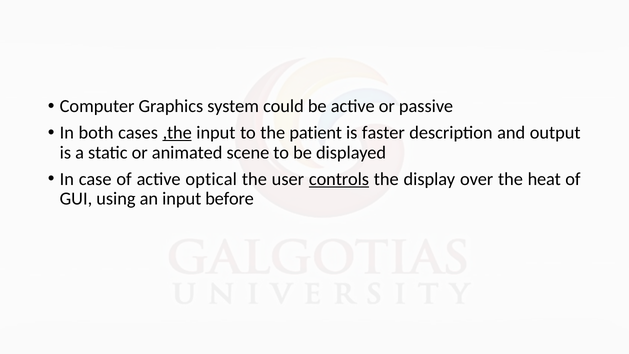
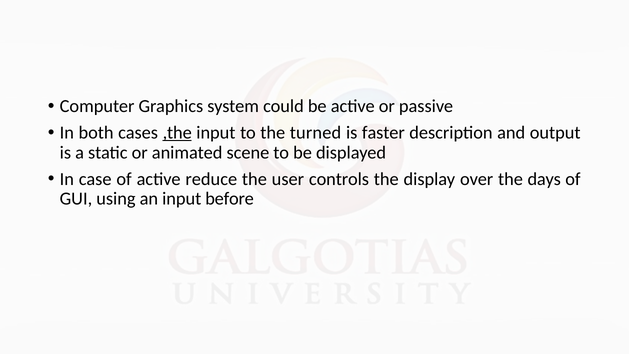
patient: patient -> turned (316, 133)
optical: optical -> reduce (211, 179)
controls underline: present -> none (339, 179)
heat: heat -> days (544, 179)
